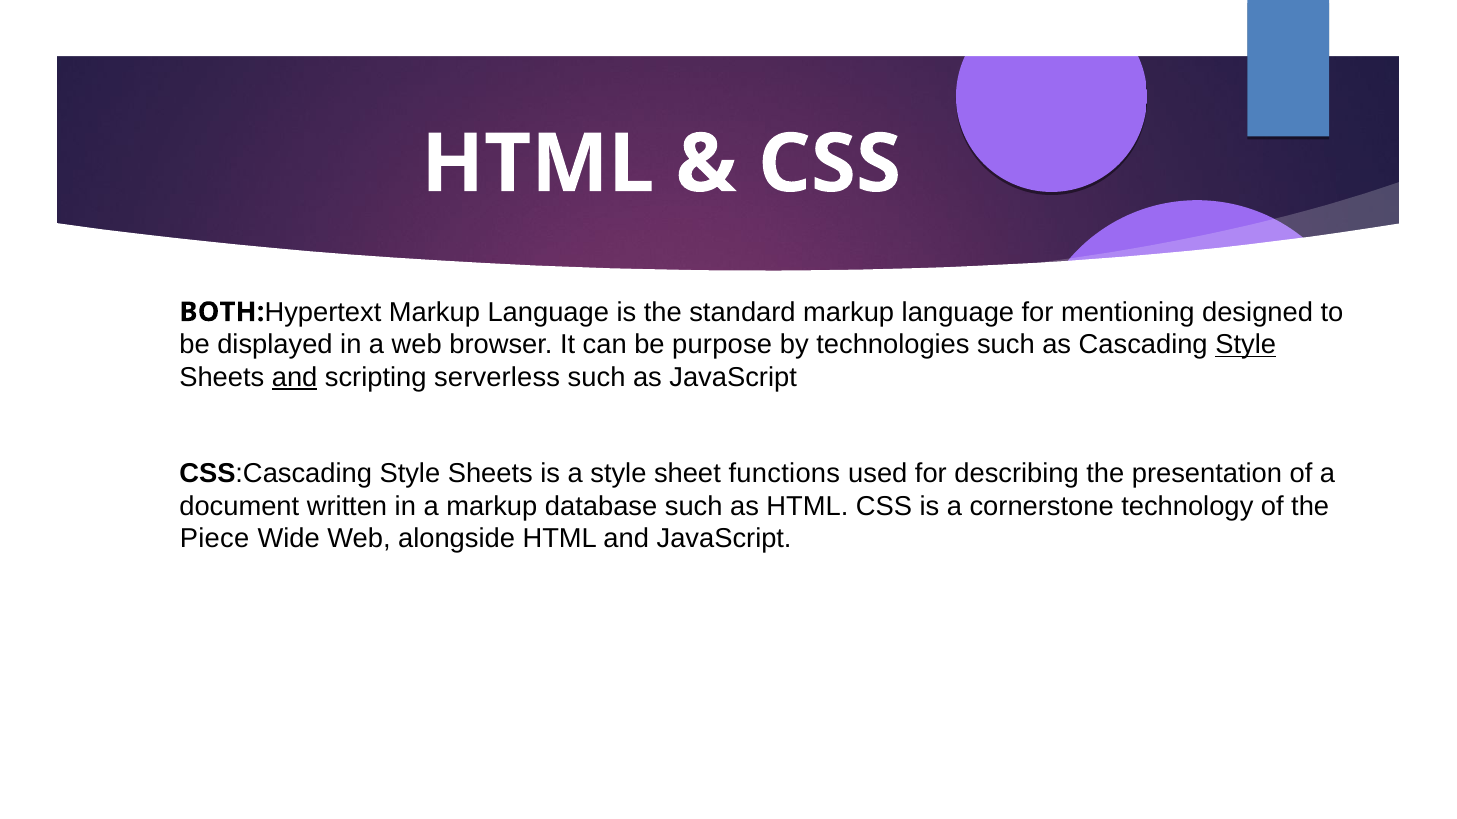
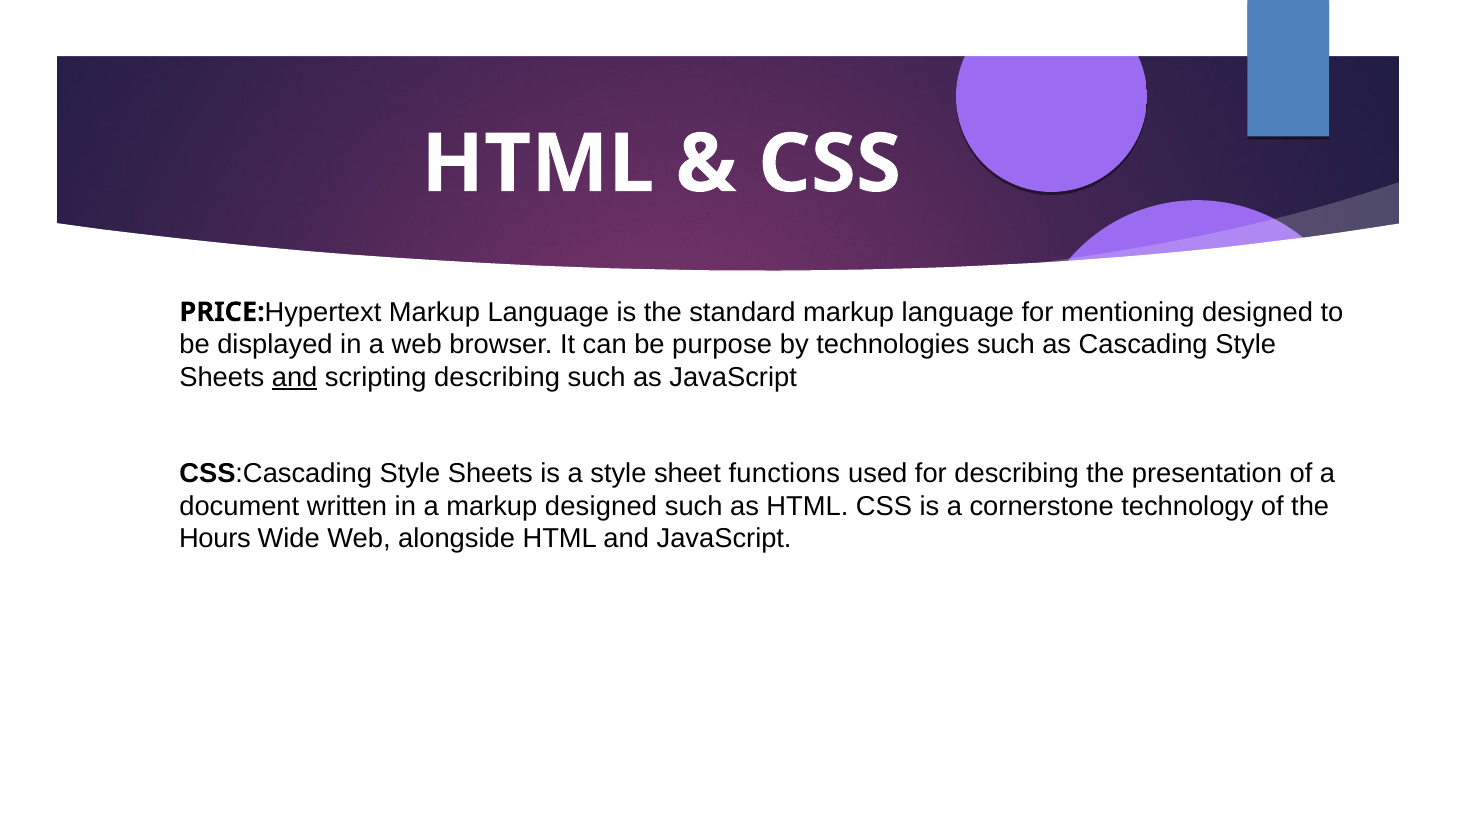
BOTH: BOTH -> PRICE (222, 312)
Style underline: present -> none (1246, 345)
scripting serverless: serverless -> describing (497, 378)
markup database: database -> designed (601, 507)
Piece: Piece -> Hours (215, 539)
